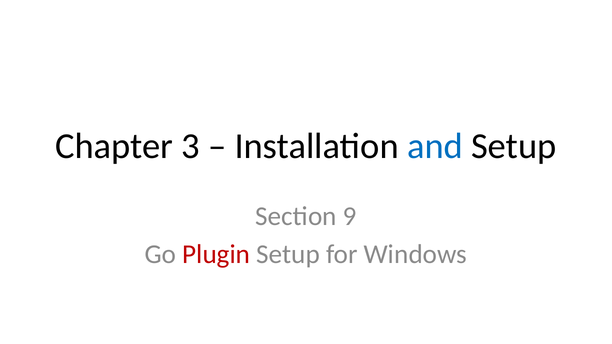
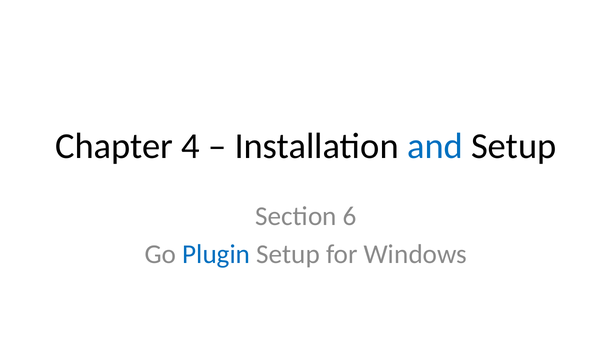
3: 3 -> 4 (191, 146)
9: 9 -> 6 (350, 216)
Plugin colour: red -> blue (216, 254)
